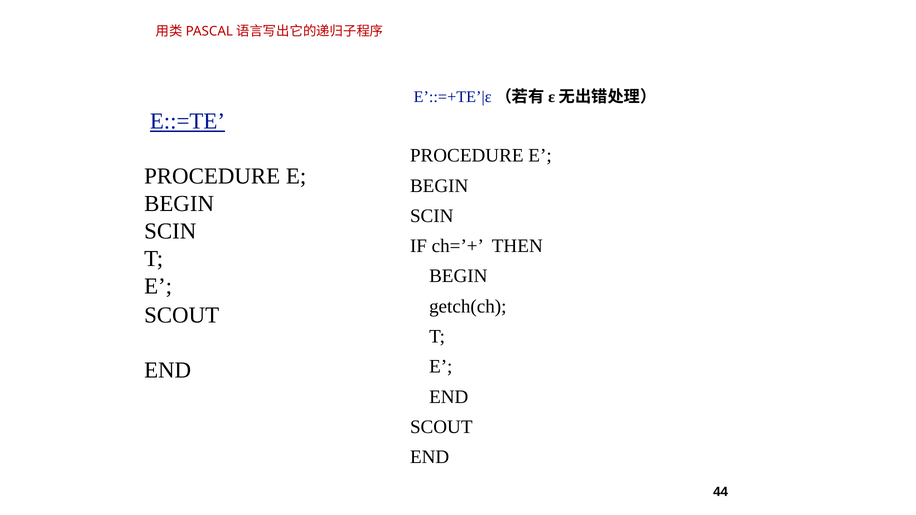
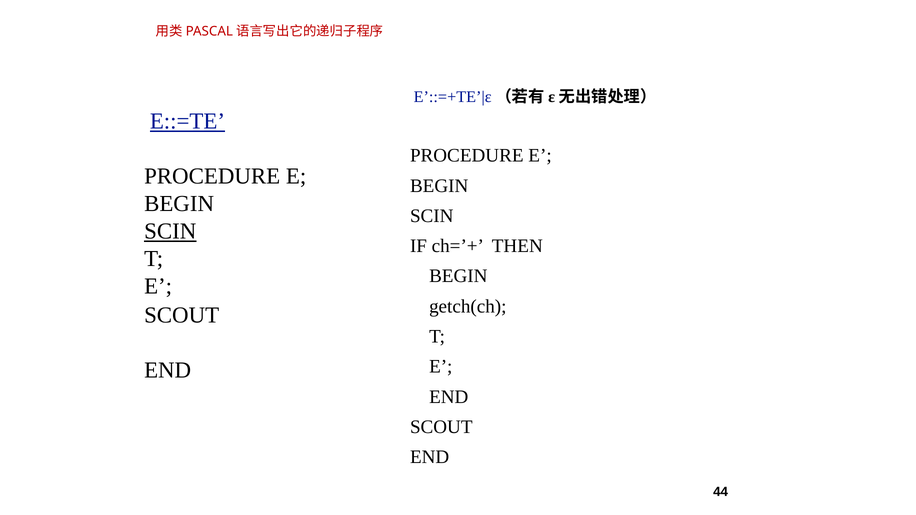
SCIN underline: none -> present (170, 231)
